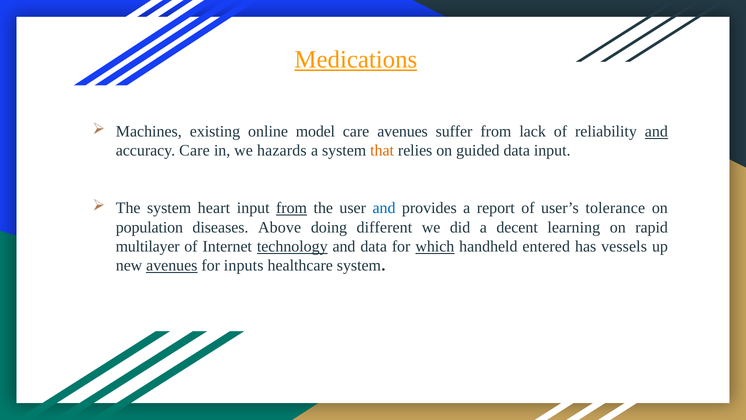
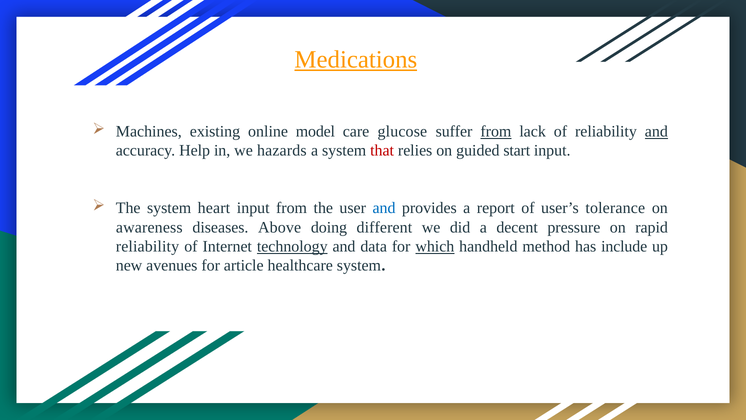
care avenues: avenues -> glucose (402, 131)
from underline: none -> present (496, 131)
accuracy Care: Care -> Help (195, 150)
that colour: orange -> red (382, 150)
guided data: data -> start (517, 150)
from underline: present -> none (292, 208)
population: population -> awareness (149, 227)
learning: learning -> pressure (574, 227)
multilayer: multilayer -> reliability (147, 246)
entered: entered -> method (546, 246)
vessels: vessels -> include (624, 246)
avenues underline: present -> none (172, 265)
inputs: inputs -> article (244, 265)
